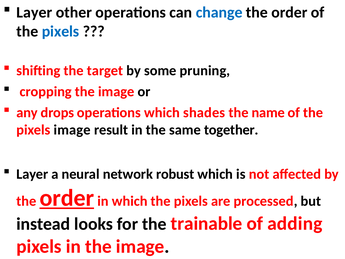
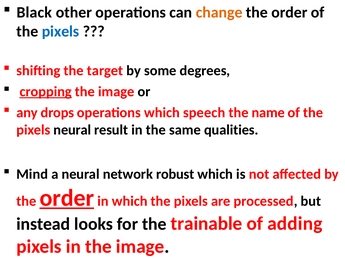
Layer: Layer -> Black (34, 12)
change colour: blue -> orange (219, 12)
pruning: pruning -> degrees (205, 70)
cropping underline: none -> present (46, 91)
shades: shades -> speech (204, 112)
pixels image: image -> neural (72, 130)
together: together -> qualities (231, 130)
Layer: Layer -> Mind (32, 174)
